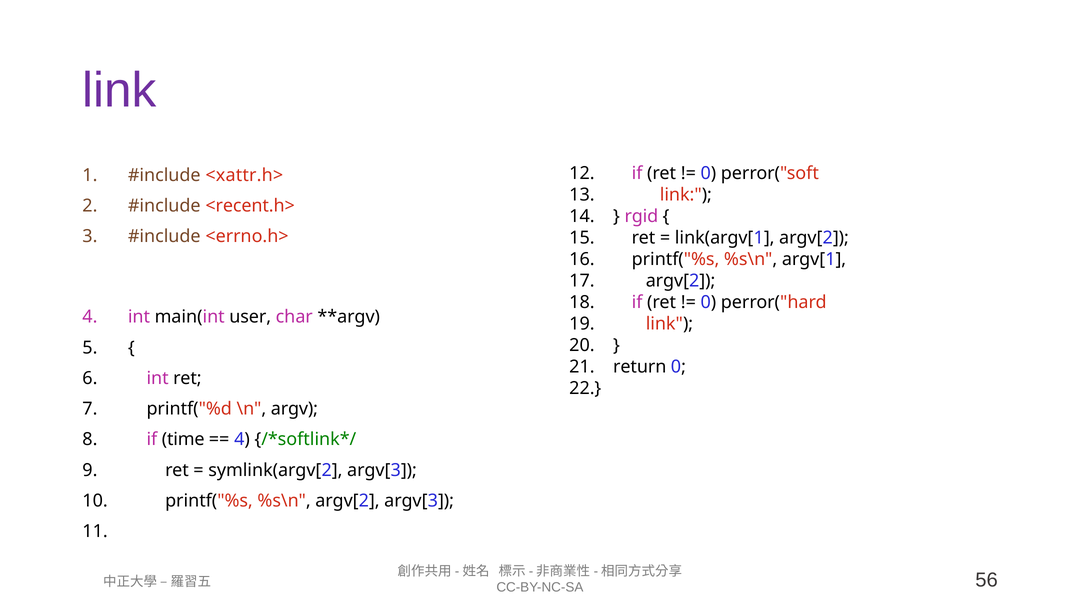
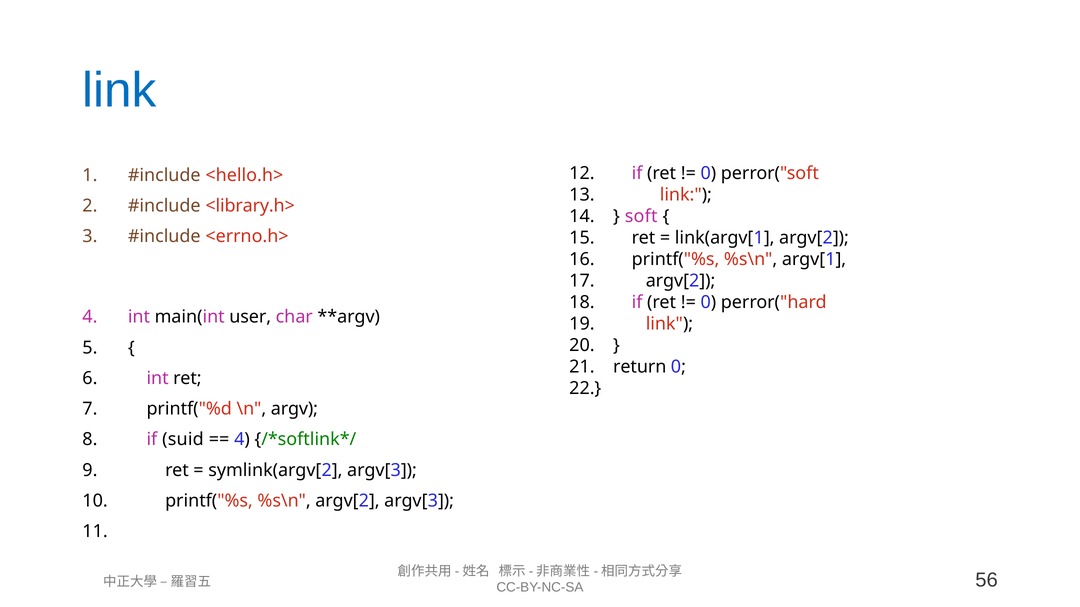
link colour: purple -> blue (119, 91)
<xattr.h>: <xattr.h> -> <hello.h> (244, 175)
<recent.h>: <recent.h> -> <library.h> (250, 206)
rgid: rgid -> soft (641, 216)
time: time -> suid (183, 440)
